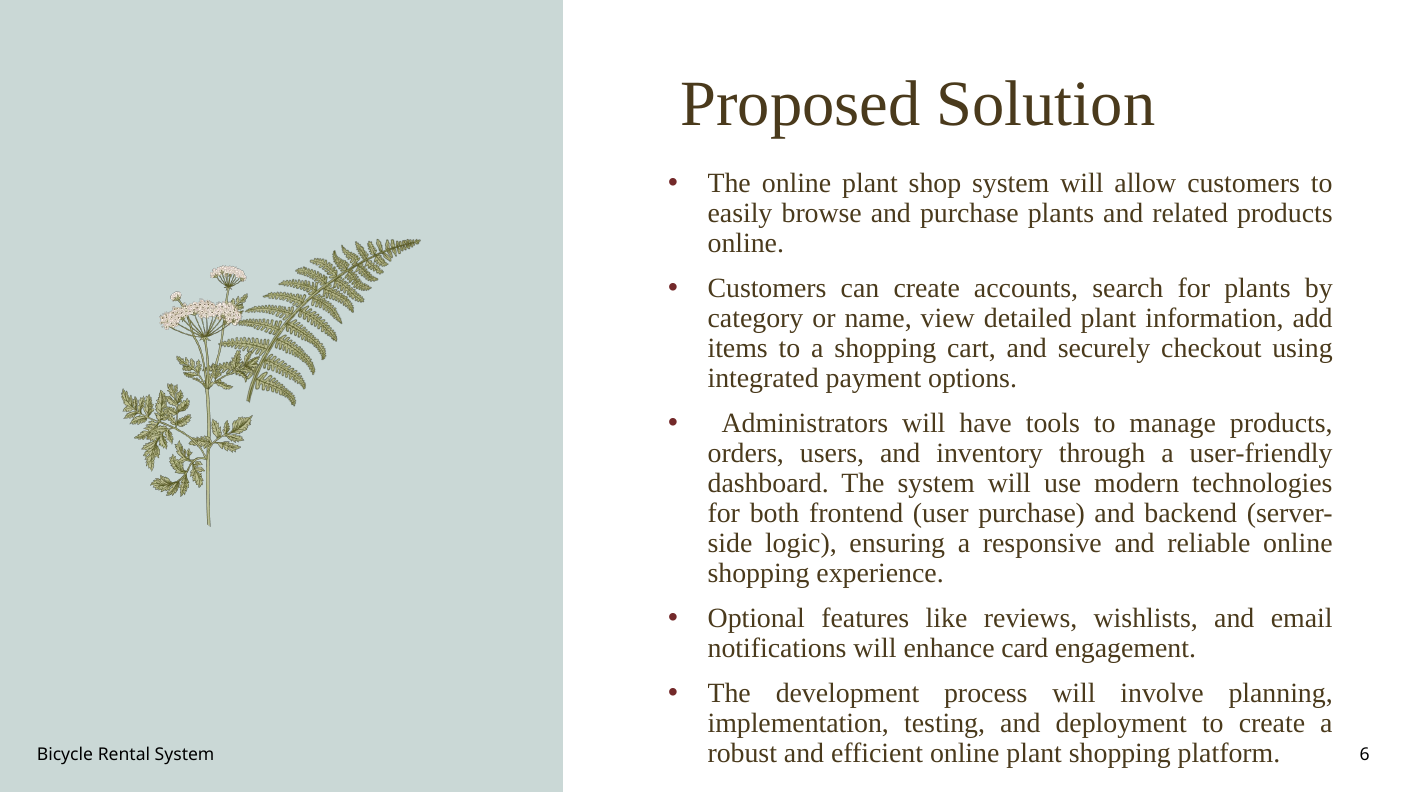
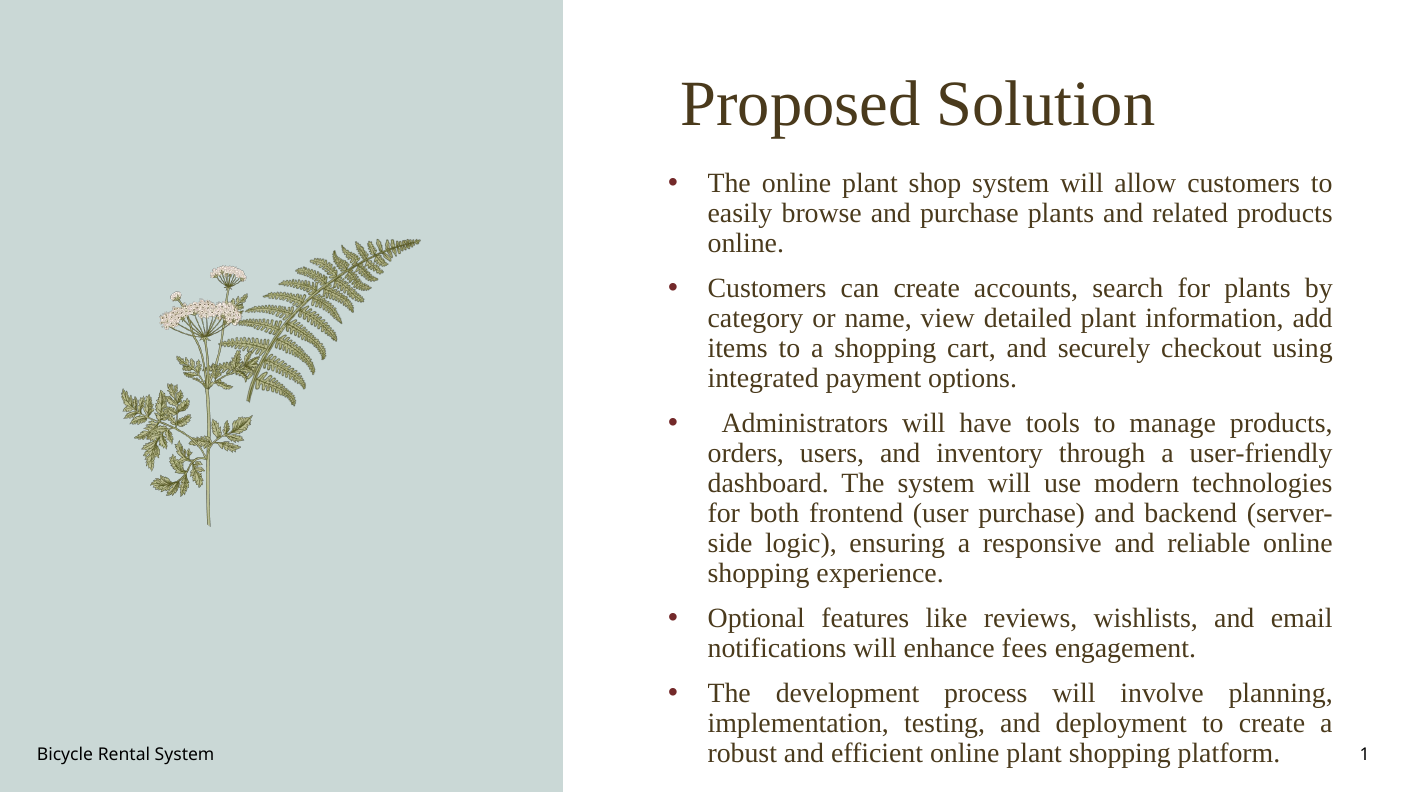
card: card -> fees (1025, 648)
6: 6 -> 1 (1365, 755)
